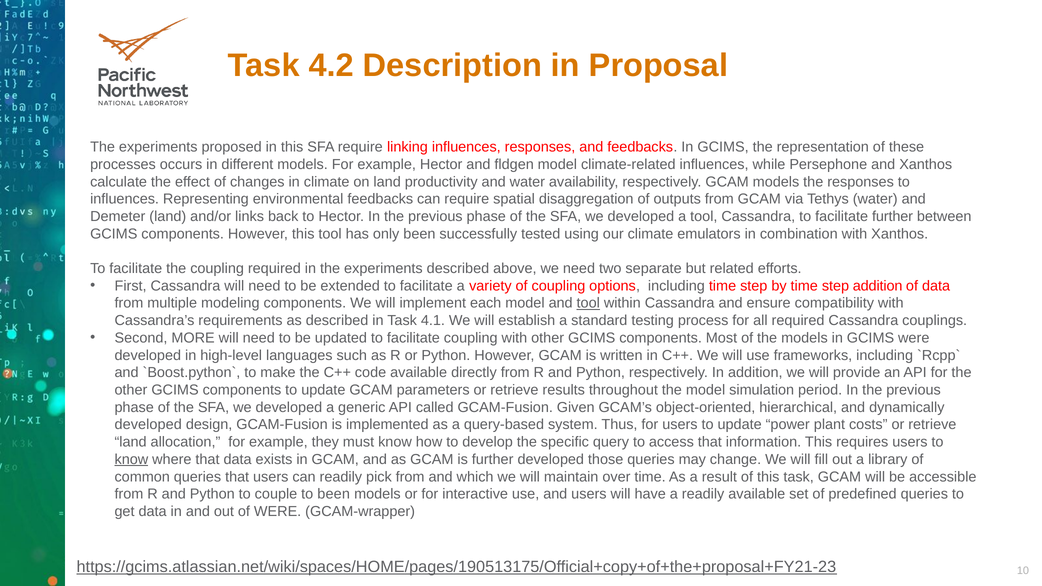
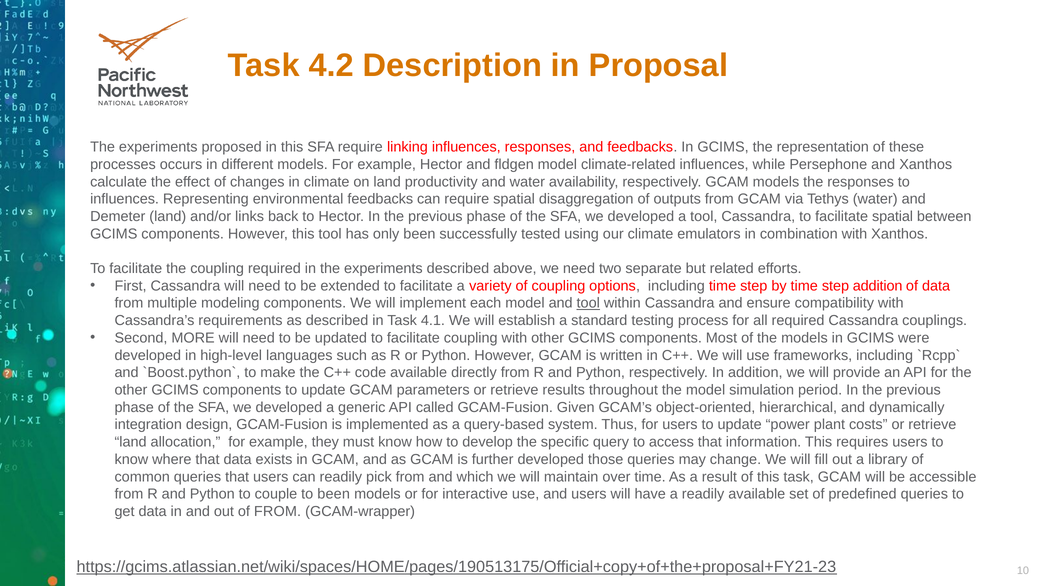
facilitate further: further -> spatial (893, 216)
developed: developed -> integration (148, 425)
know underline: present -> none (131, 460)
of WERE: WERE -> FROM (278, 512)
